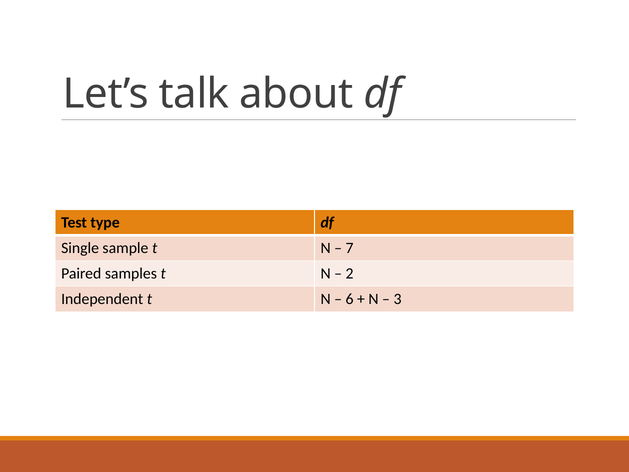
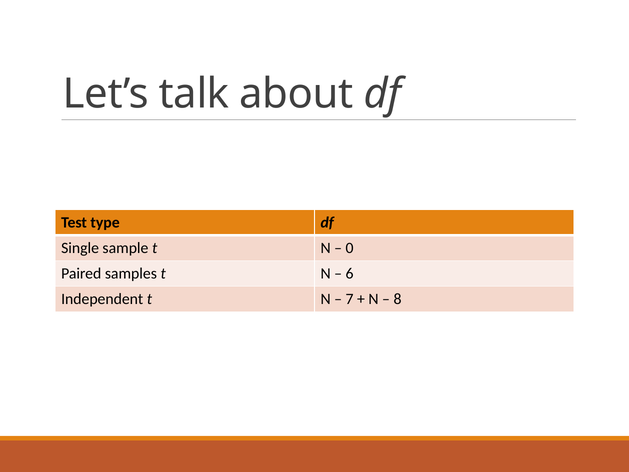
7: 7 -> 0 (350, 248)
2: 2 -> 6 (350, 274)
6: 6 -> 7 (350, 299)
3: 3 -> 8 (398, 299)
